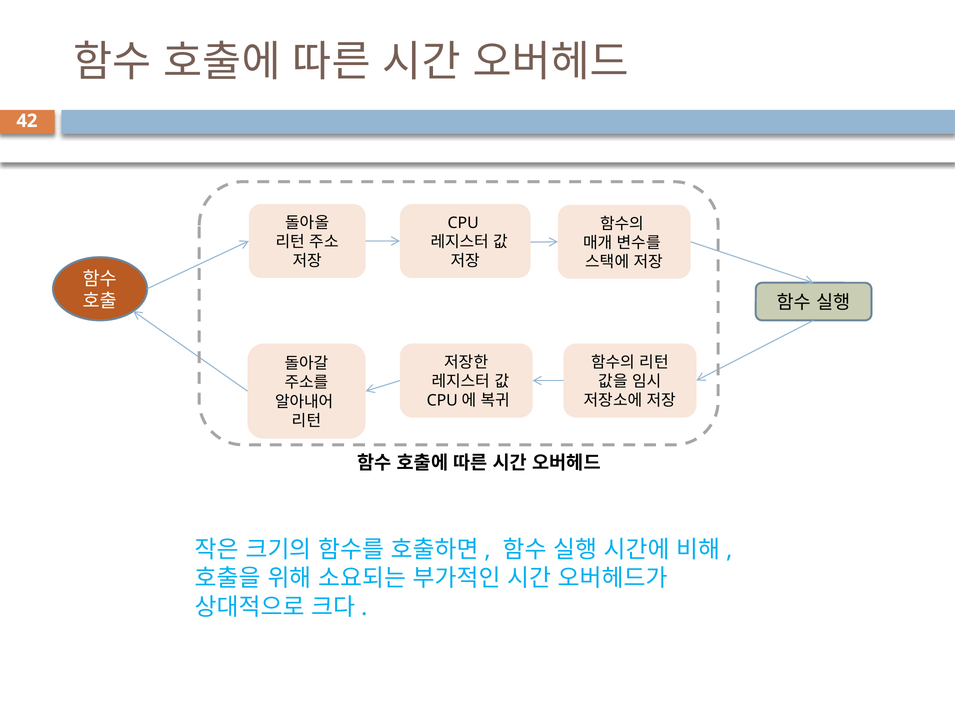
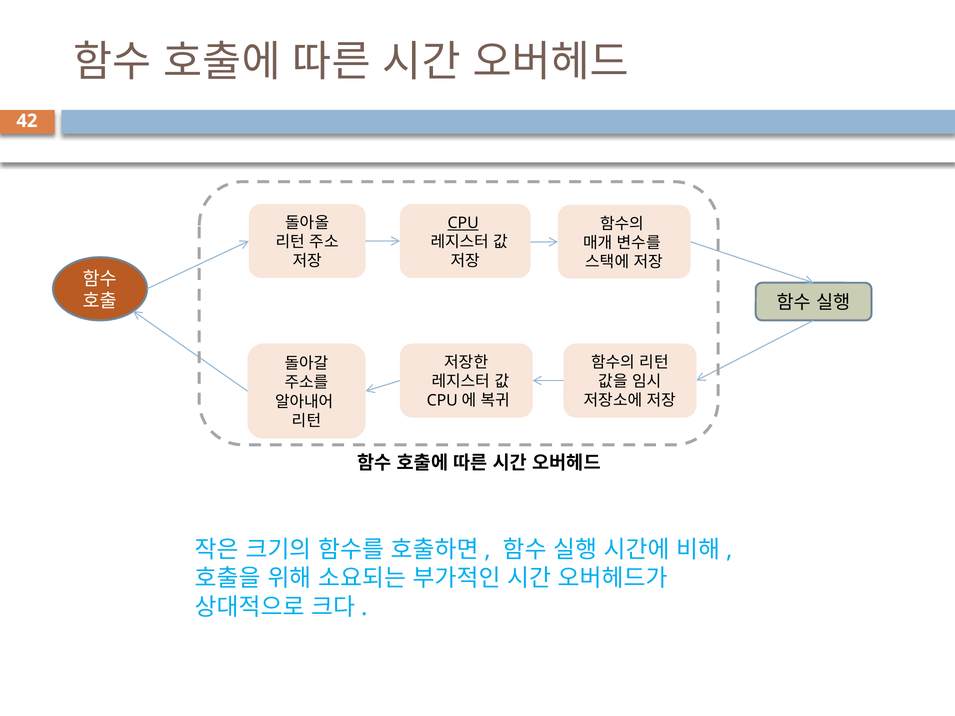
CPU underline: none -> present (463, 223)
